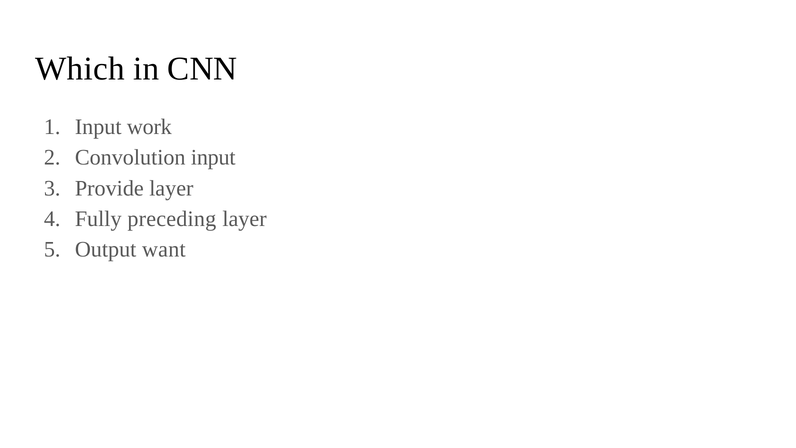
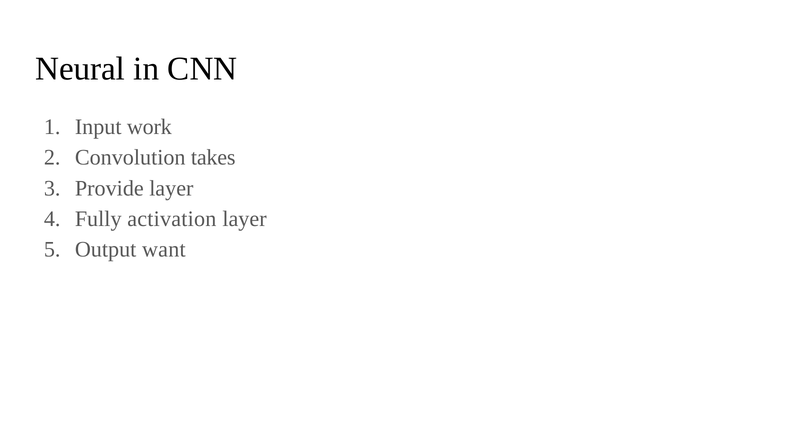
Which: Which -> Neural (80, 69)
Convolution input: input -> takes (213, 158)
preceding: preceding -> activation (172, 219)
